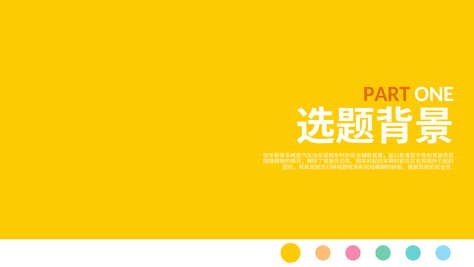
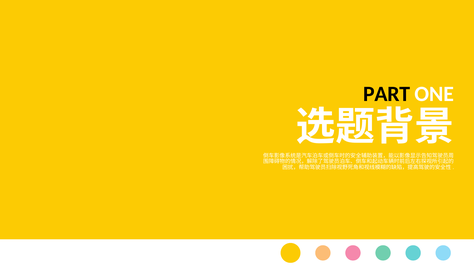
PART colour: orange -> black (387, 94)
